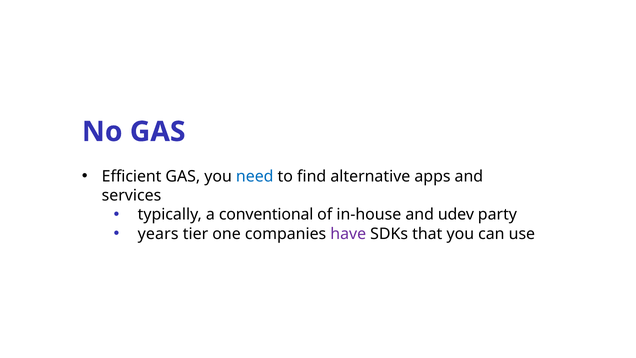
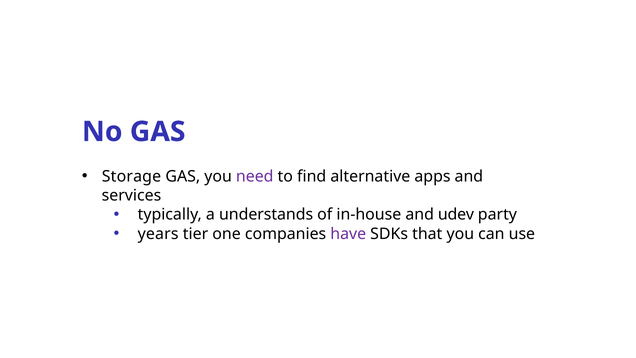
Efficient: Efficient -> Storage (131, 176)
need colour: blue -> purple (255, 176)
conventional: conventional -> understands (266, 215)
